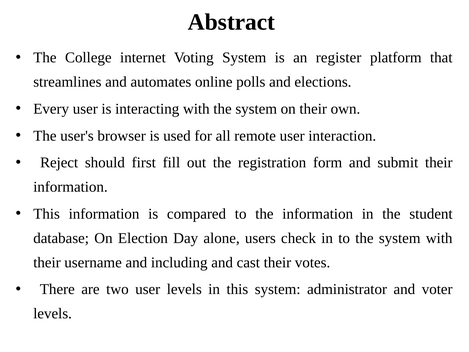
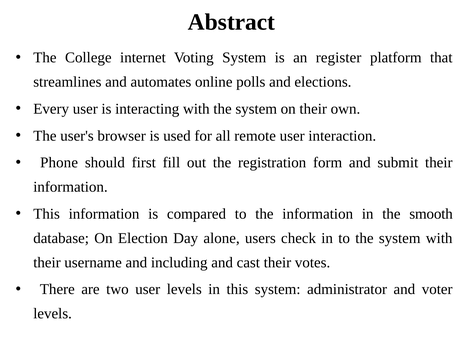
Reject: Reject -> Phone (59, 163)
student: student -> smooth (431, 214)
